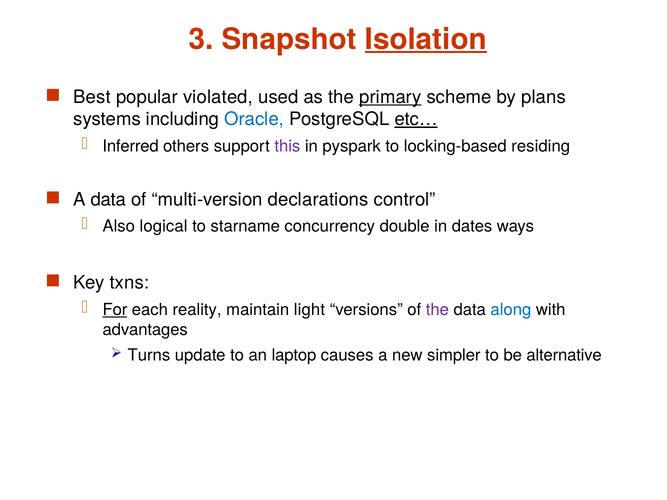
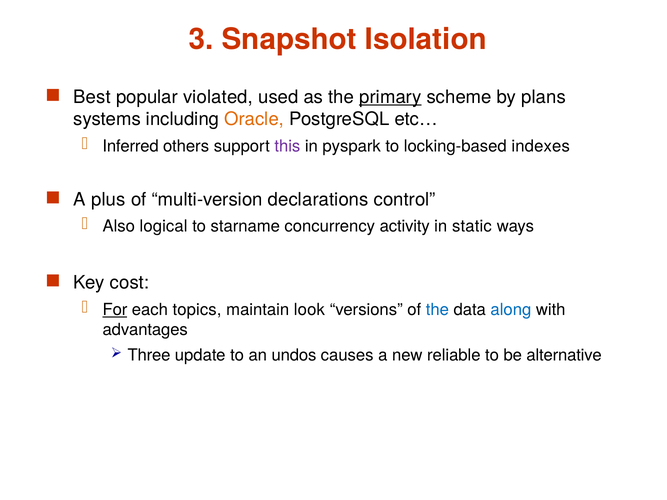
Isolation underline: present -> none (426, 39)
Oracle colour: blue -> orange (254, 119)
etc… underline: present -> none (416, 119)
residing: residing -> indexes (541, 146)
A data: data -> plus (108, 200)
double: double -> activity (405, 227)
dates: dates -> static (472, 227)
txns: txns -> cost (130, 283)
reality: reality -> topics (197, 310)
light: light -> look (309, 310)
the colour: purple -> blue (437, 310)
Turns: Turns -> Three (149, 356)
laptop: laptop -> undos (294, 356)
simpler: simpler -> reliable (454, 356)
